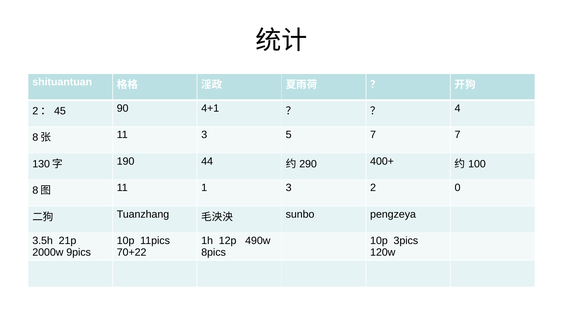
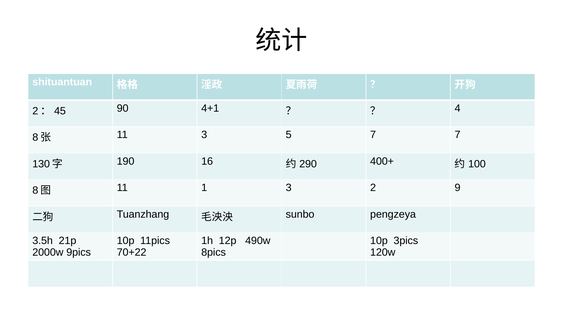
44: 44 -> 16 (207, 162)
0: 0 -> 9 (458, 188)
